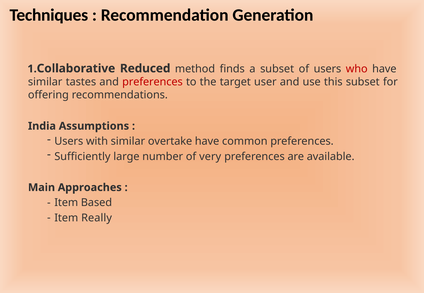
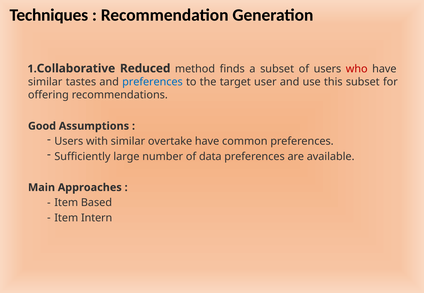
preferences colour: red -> blue (152, 82)
India: India -> Good (42, 126)
very: very -> data (210, 157)
Really: Really -> Intern (97, 218)
